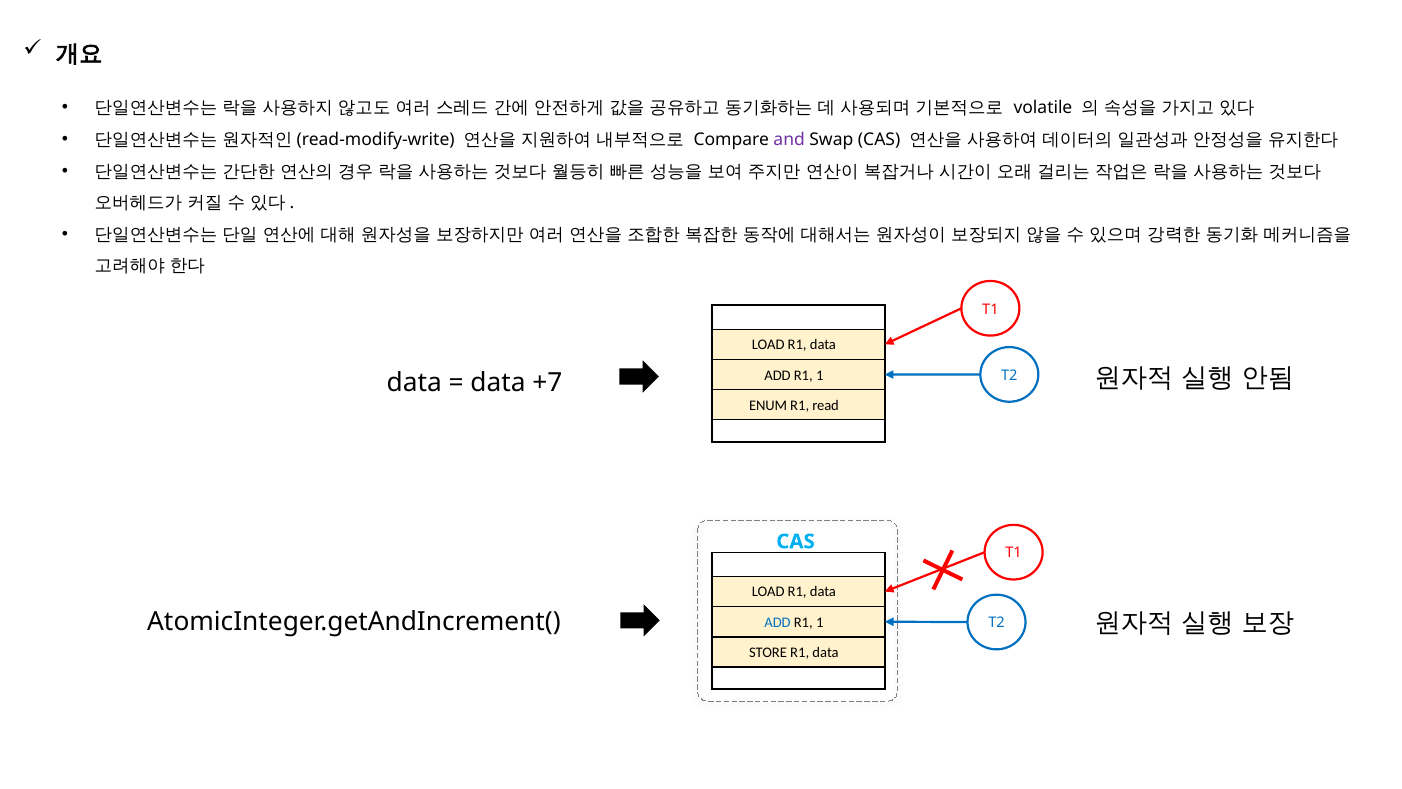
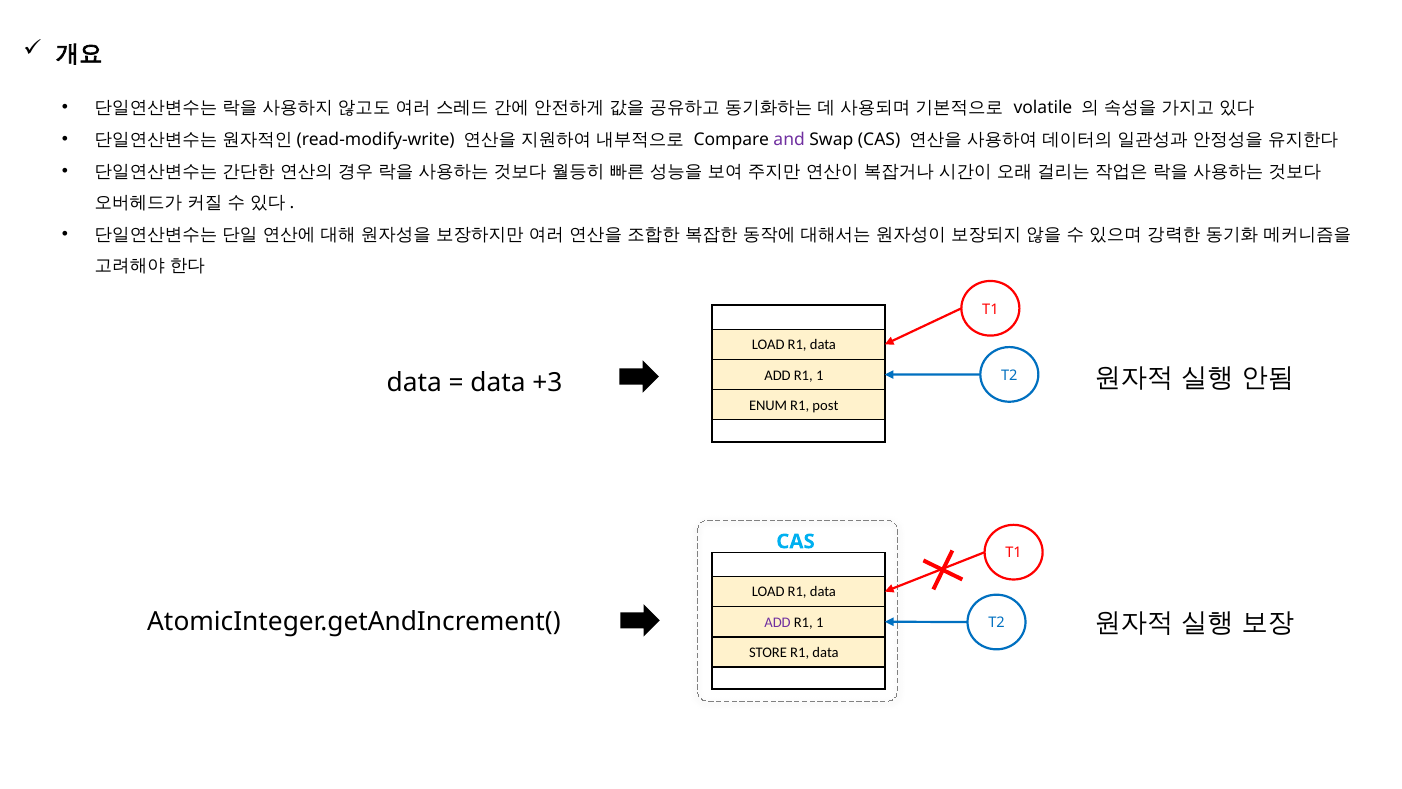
+7: +7 -> +3 (547, 382)
read: read -> post (825, 405)
ADD colour: blue -> purple (778, 622)
